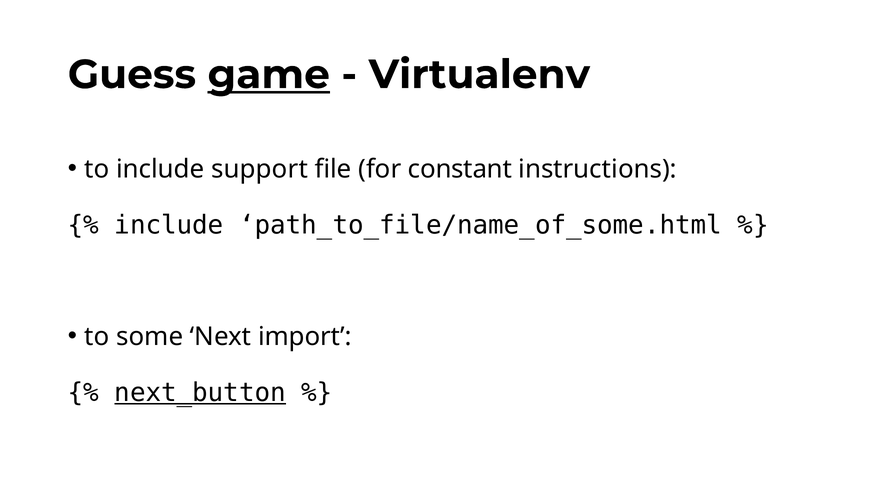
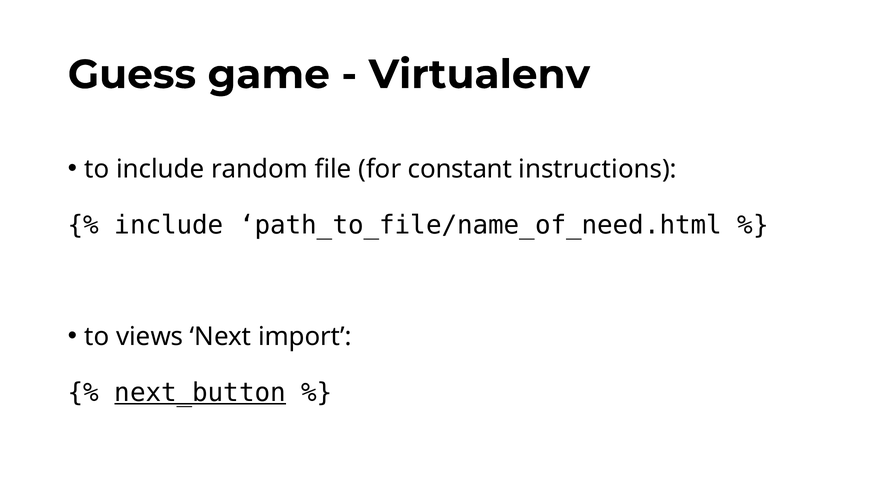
game underline: present -> none (269, 75)
support: support -> random (260, 169)
path_to_file/name_of_some.html: path_to_file/name_of_some.html -> path_to_file/name_of_need.html (481, 225)
some: some -> views (150, 337)
